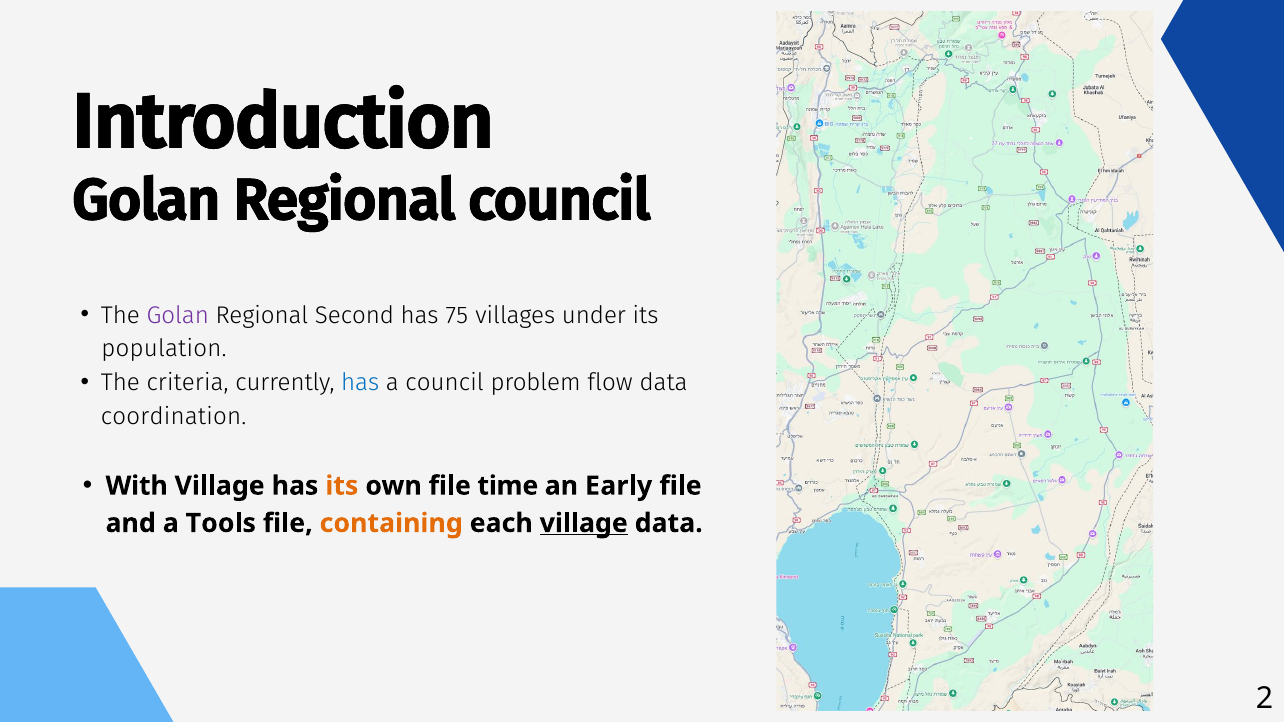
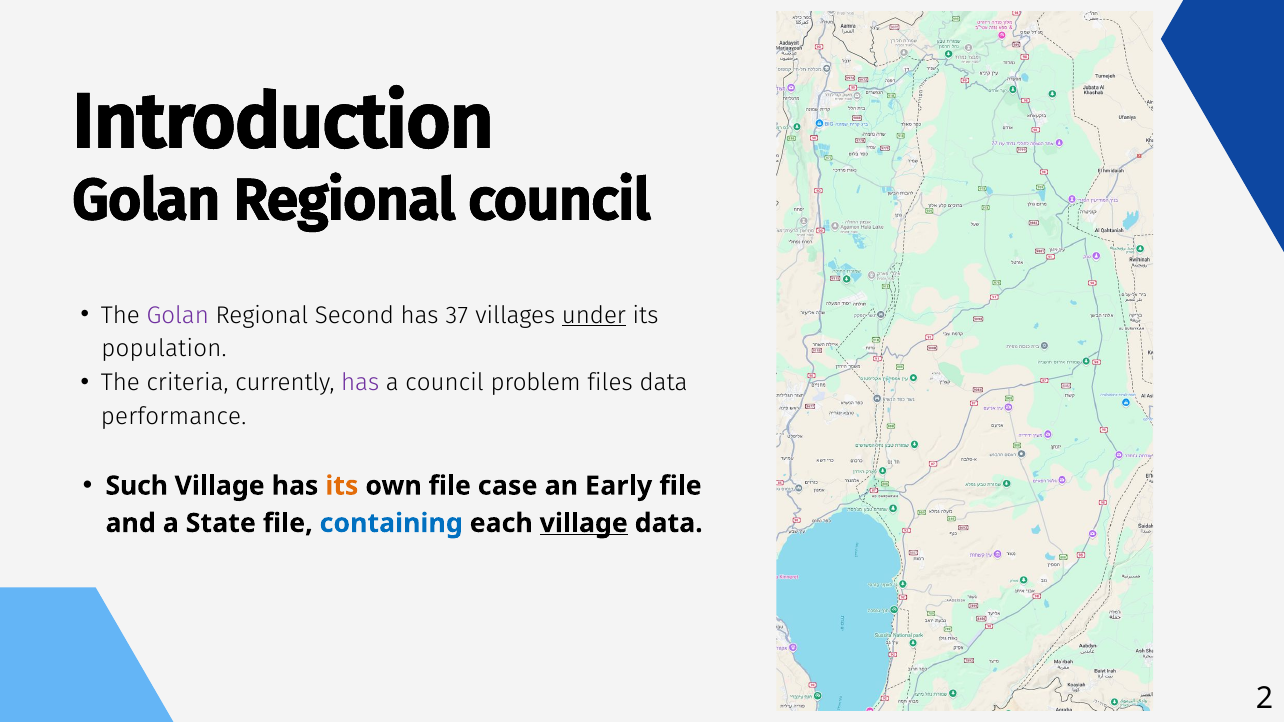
75: 75 -> 37 (457, 315)
under underline: none -> present (594, 315)
has colour: blue -> purple (360, 383)
flow: flow -> files (610, 383)
coordination: coordination -> performance (174, 416)
With: With -> Such (137, 486)
time: time -> case (508, 486)
Tools: Tools -> State (221, 523)
containing colour: orange -> blue (391, 523)
